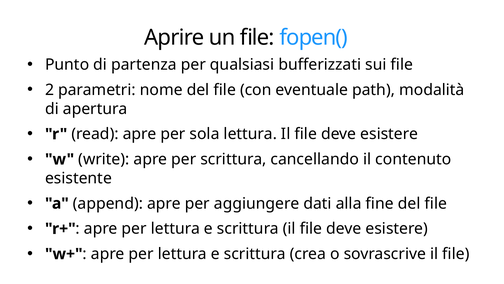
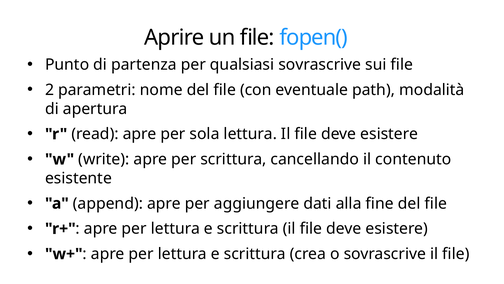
qualsiasi bufferizzati: bufferizzati -> sovrascrive (320, 65)
